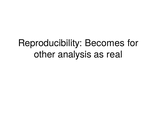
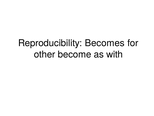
analysis: analysis -> become (75, 54)
real: real -> with (115, 54)
